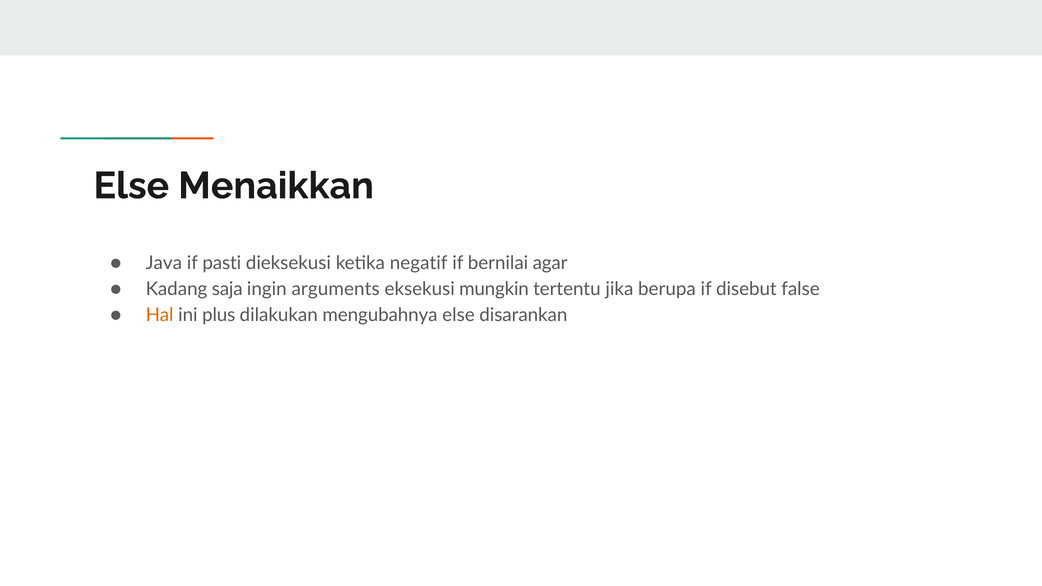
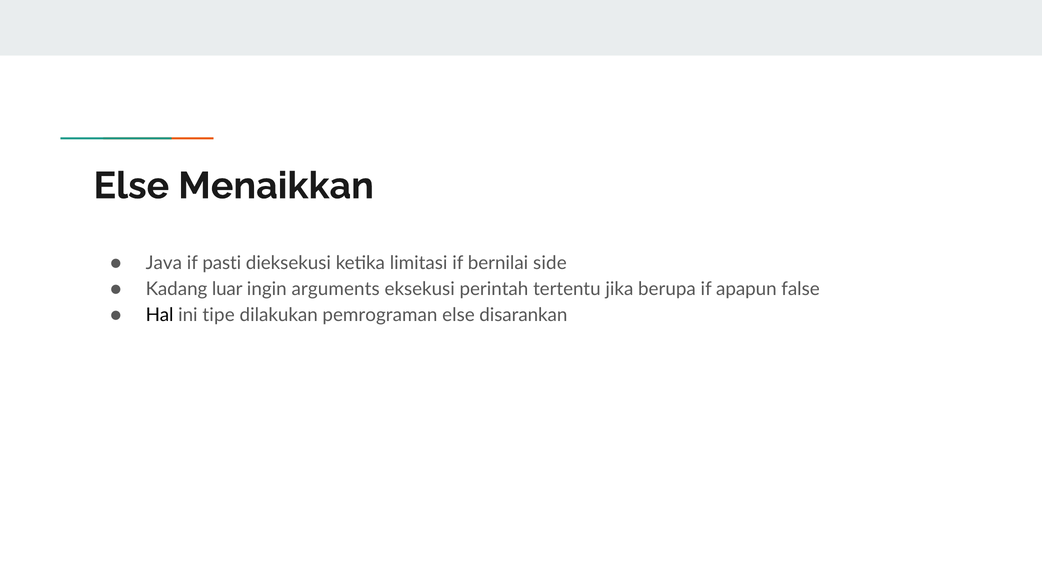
negatif: negatif -> limitasi (419, 263)
agar: agar -> side (550, 263)
saja: saja -> luar (227, 289)
mungkin: mungkin -> perintah (494, 289)
disebut: disebut -> apapun (746, 289)
Hal colour: orange -> black (160, 315)
plus: plus -> tipe (219, 315)
mengubahnya: mengubahnya -> pemrograman (380, 315)
